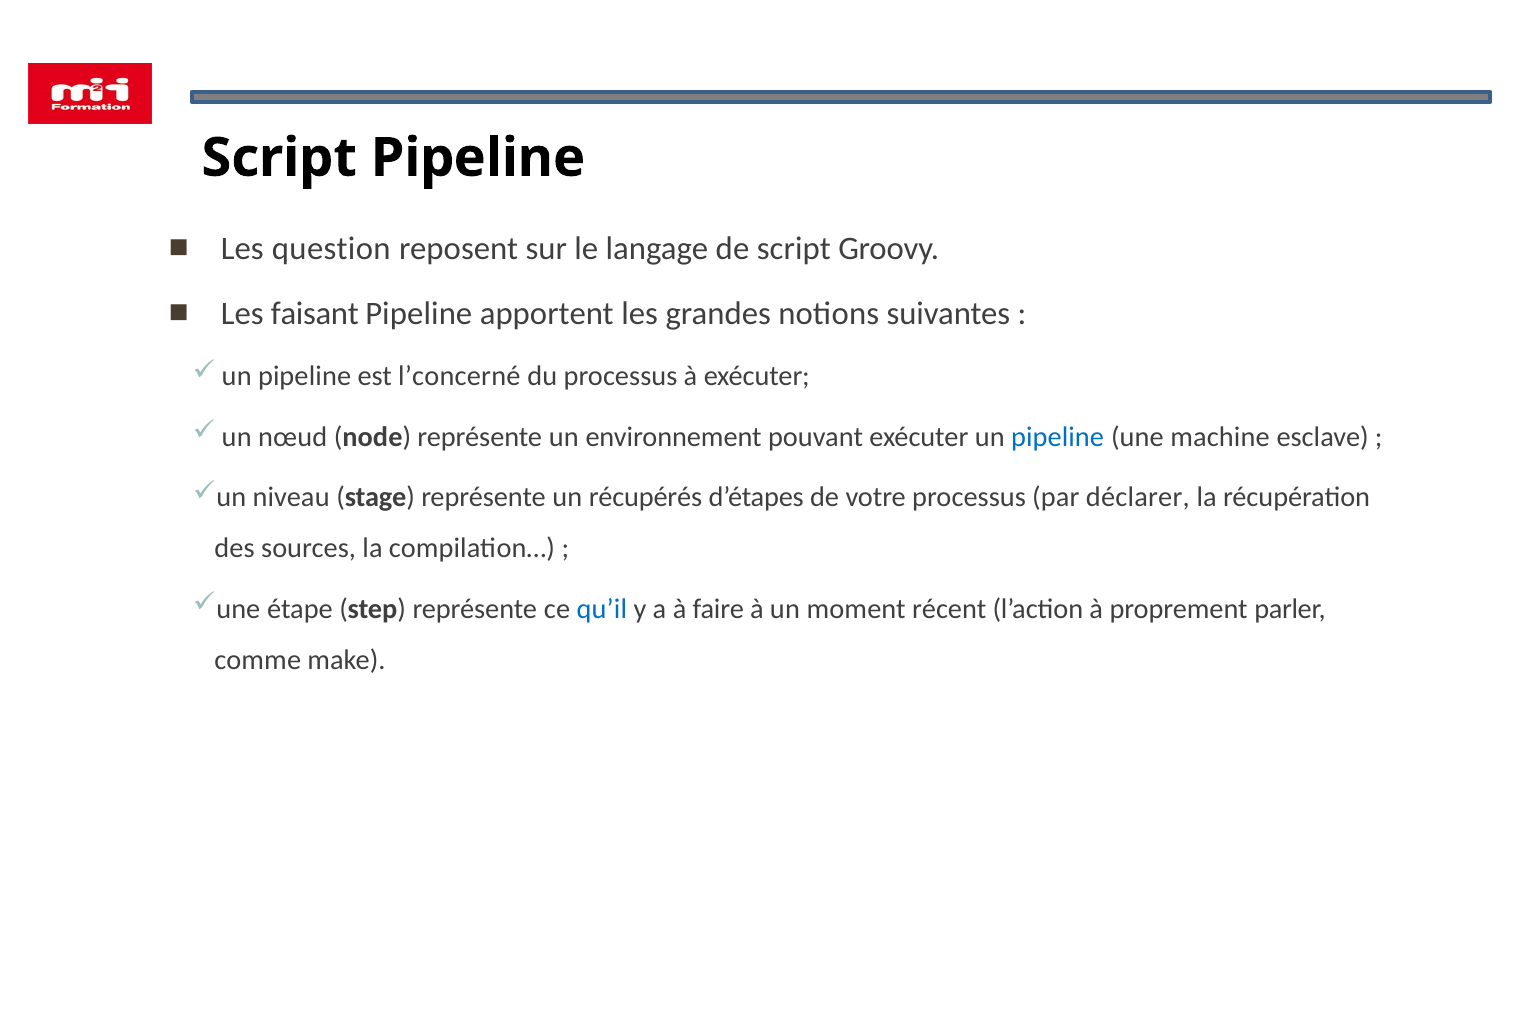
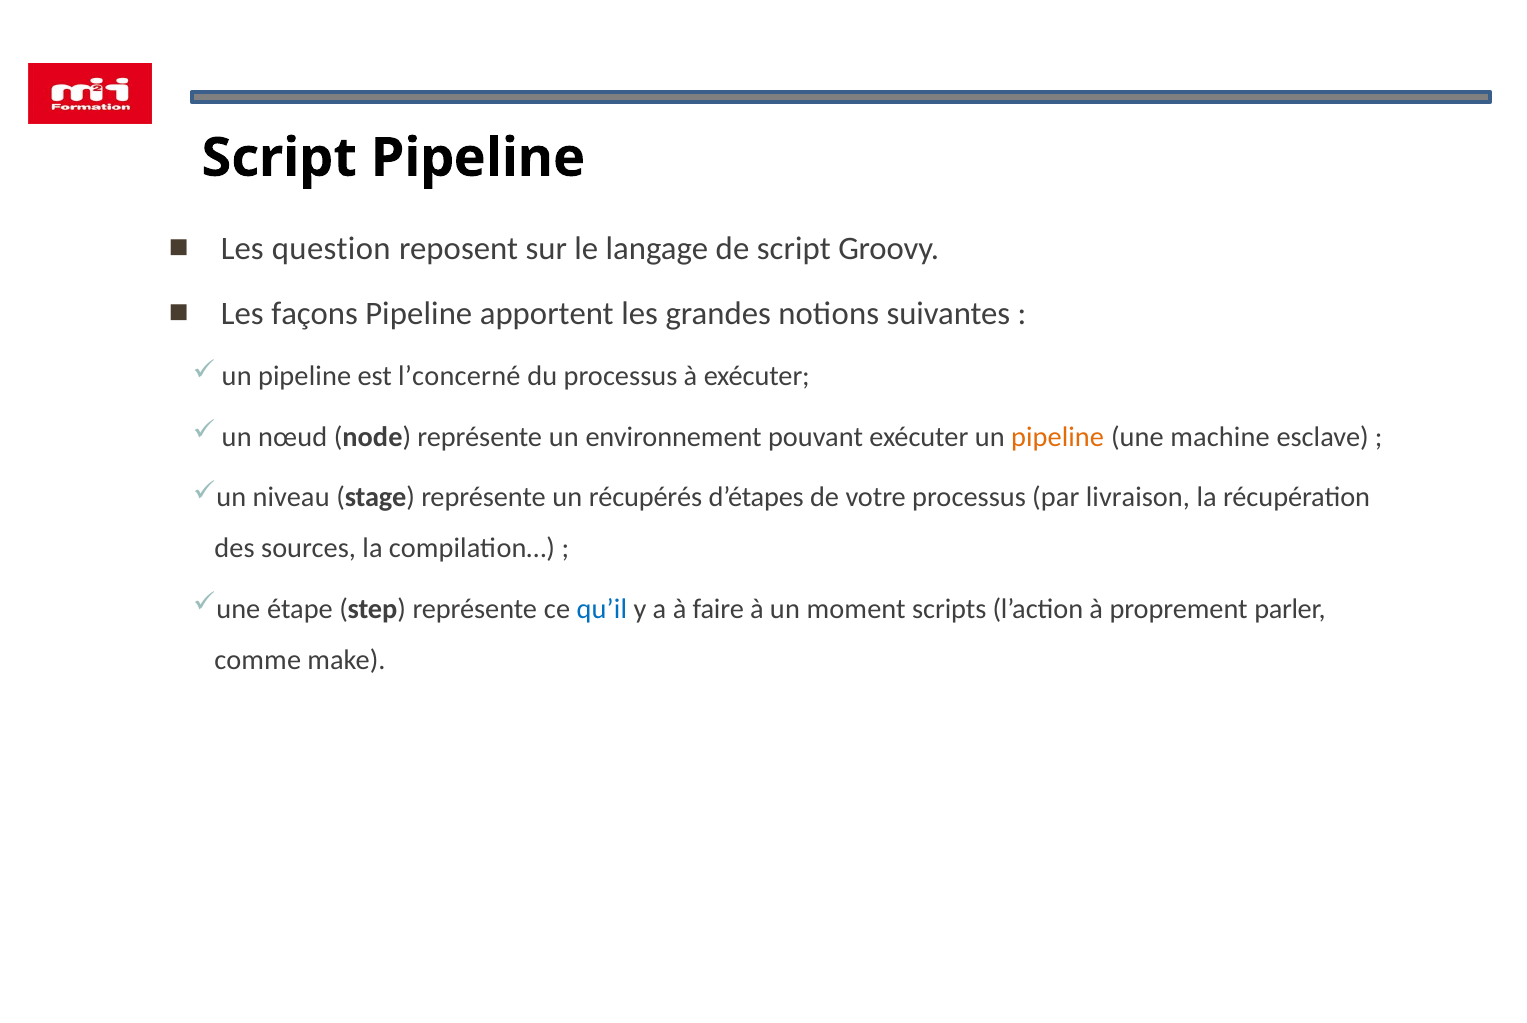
faisant: faisant -> façons (315, 313)
pipeline colour: blue -> orange (1058, 437)
déclarer: déclarer -> livraison (1138, 497)
récent: récent -> scripts (949, 609)
